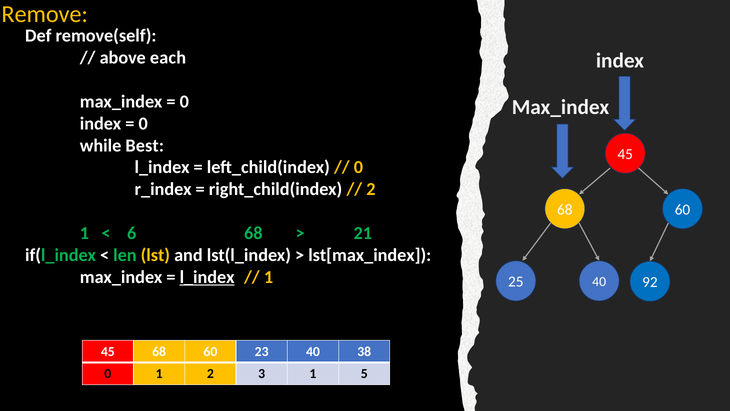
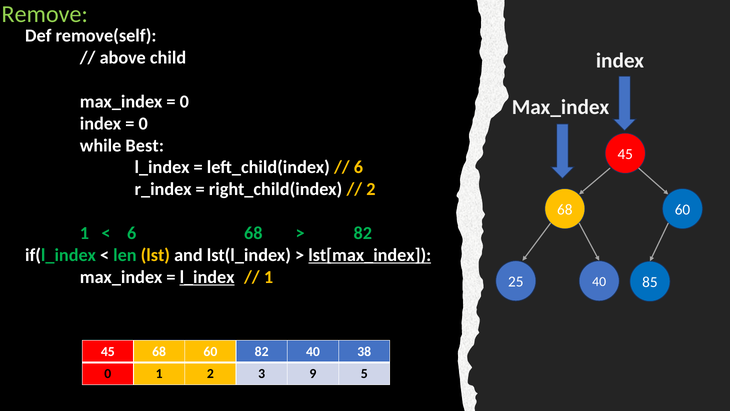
Remove colour: yellow -> light green (45, 14)
each: each -> child (168, 58)
0: 0 -> 6 (358, 167)
21: 21 -> 82 (363, 233)
lst[max_index underline: none -> present (370, 255)
92: 92 -> 85 (650, 282)
60 23: 23 -> 82 (262, 351)
3 1: 1 -> 9 (313, 374)
